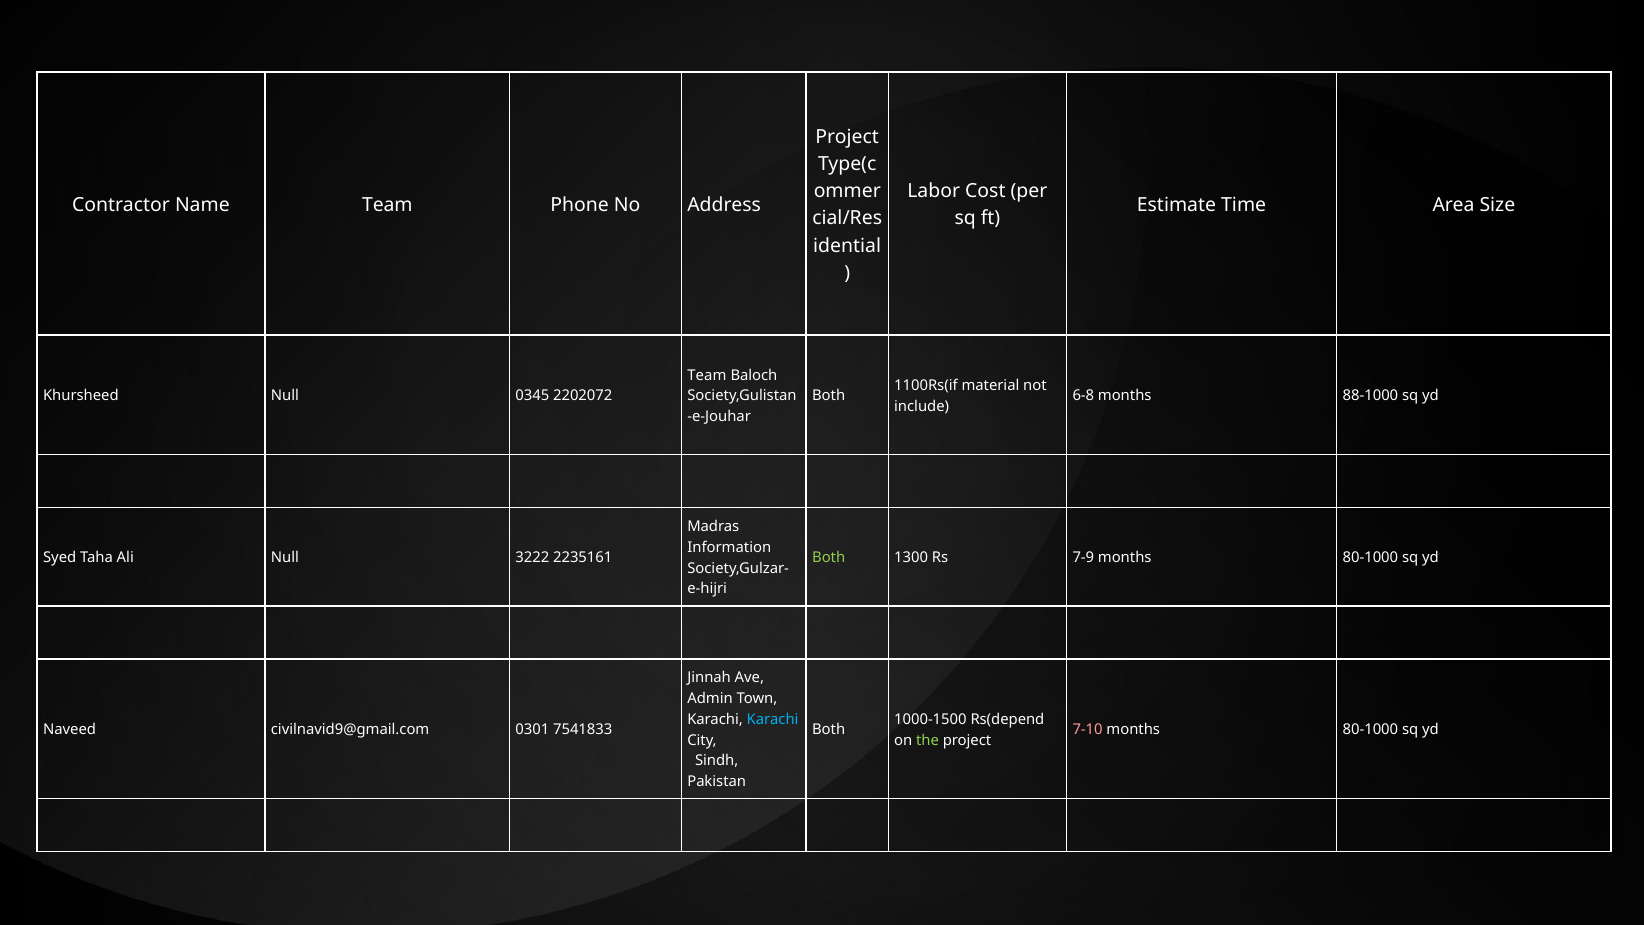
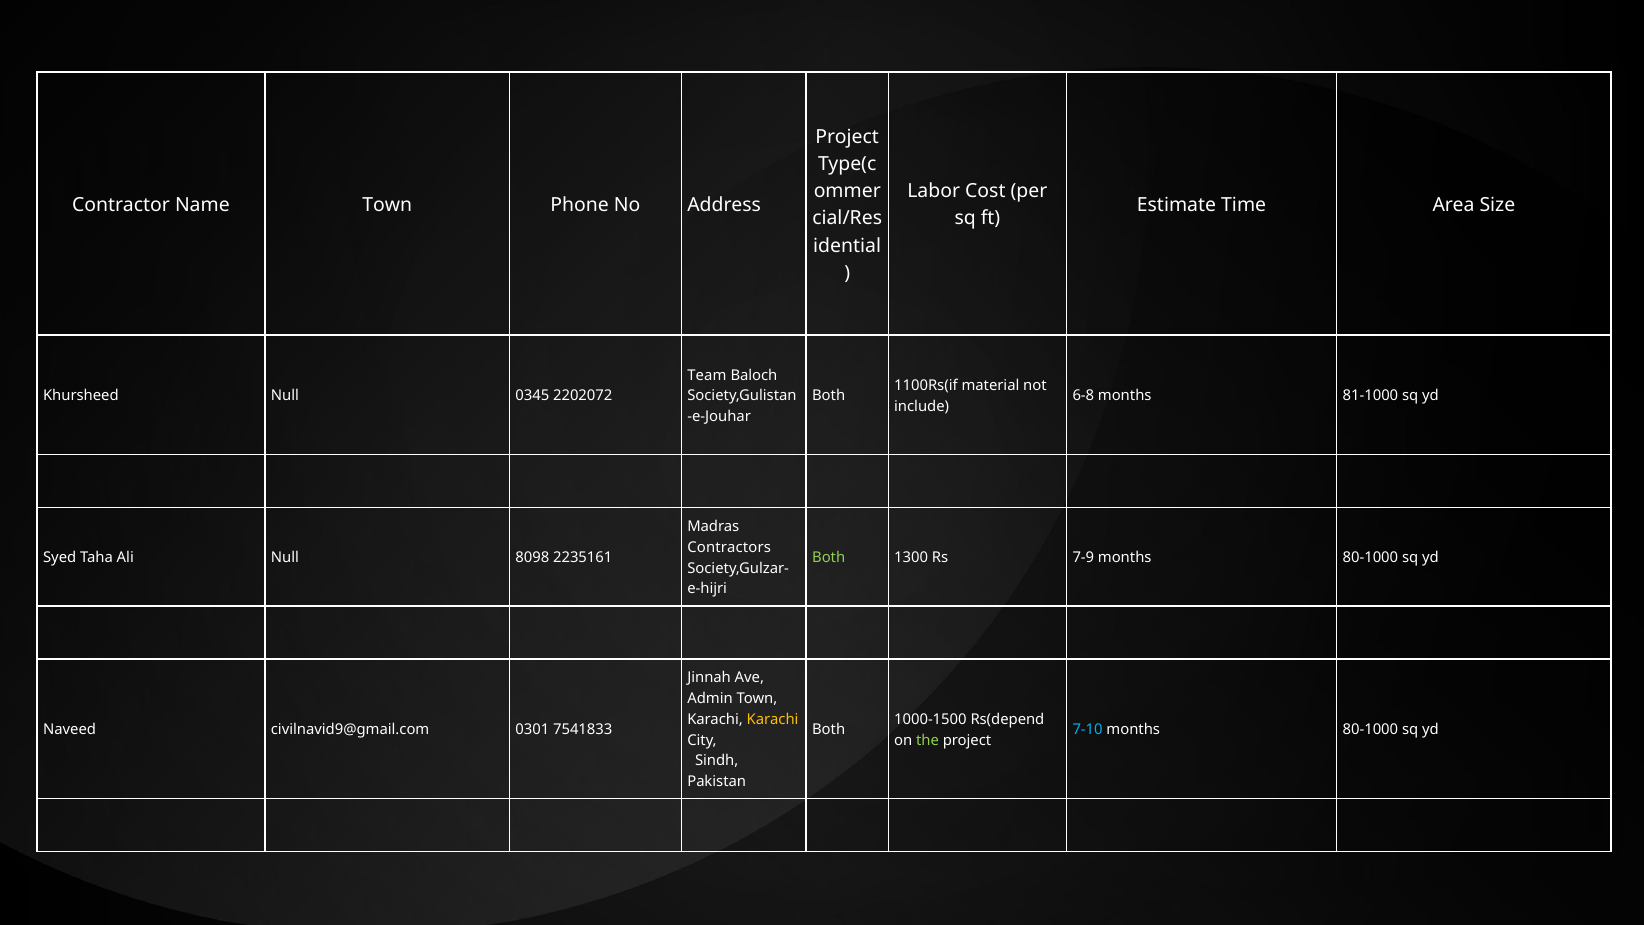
Name Team: Team -> Town (387, 205)
88-1000: 88-1000 -> 81-1000 (1370, 396)
Information: Information -> Contractors (729, 547)
3222: 3222 -> 8098 (532, 558)
Karachi colour: light blue -> yellow (773, 719)
7-10 colour: pink -> light blue (1088, 730)
